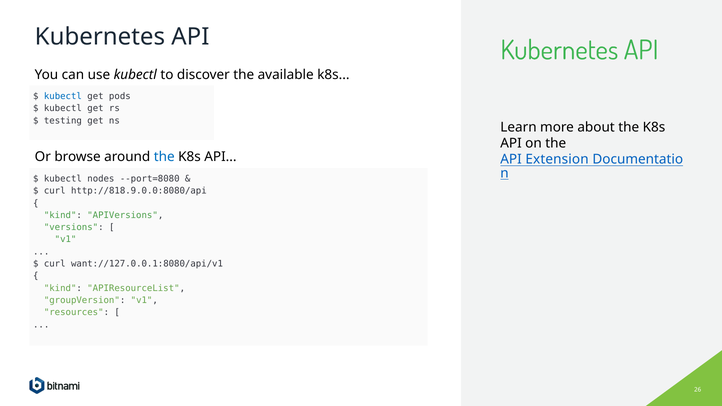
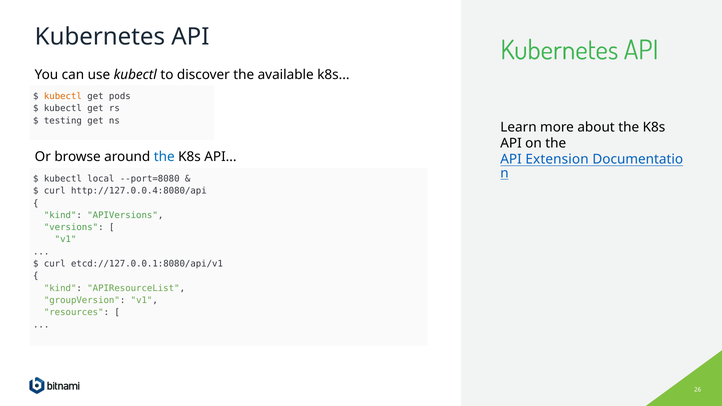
kubectl colour: blue -> orange (63, 96)
nodes: nodes -> local (101, 179)
http://818.9.0.0:8080/api: http://818.9.0.0:8080/api -> http://127.0.0.4:8080/api (139, 191)
want://127.0.0.1:8080/api/v1: want://127.0.0.1:8080/api/v1 -> etcd://127.0.0.1:8080/api/v1 (147, 264)
